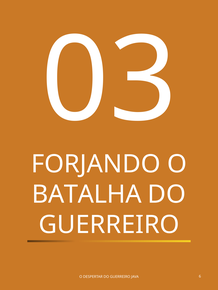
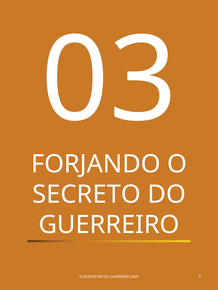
BATALHA: BATALHA -> SECRETO (86, 195)
